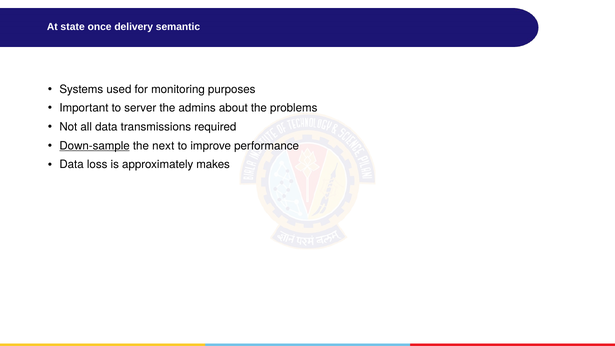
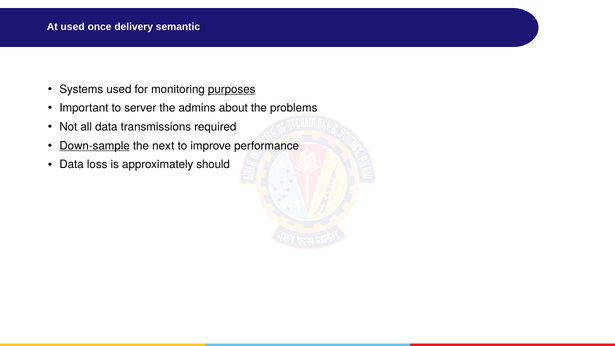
At state: state -> used (73, 27)
purposes underline: none -> present (232, 89)
makes: makes -> should (213, 165)
